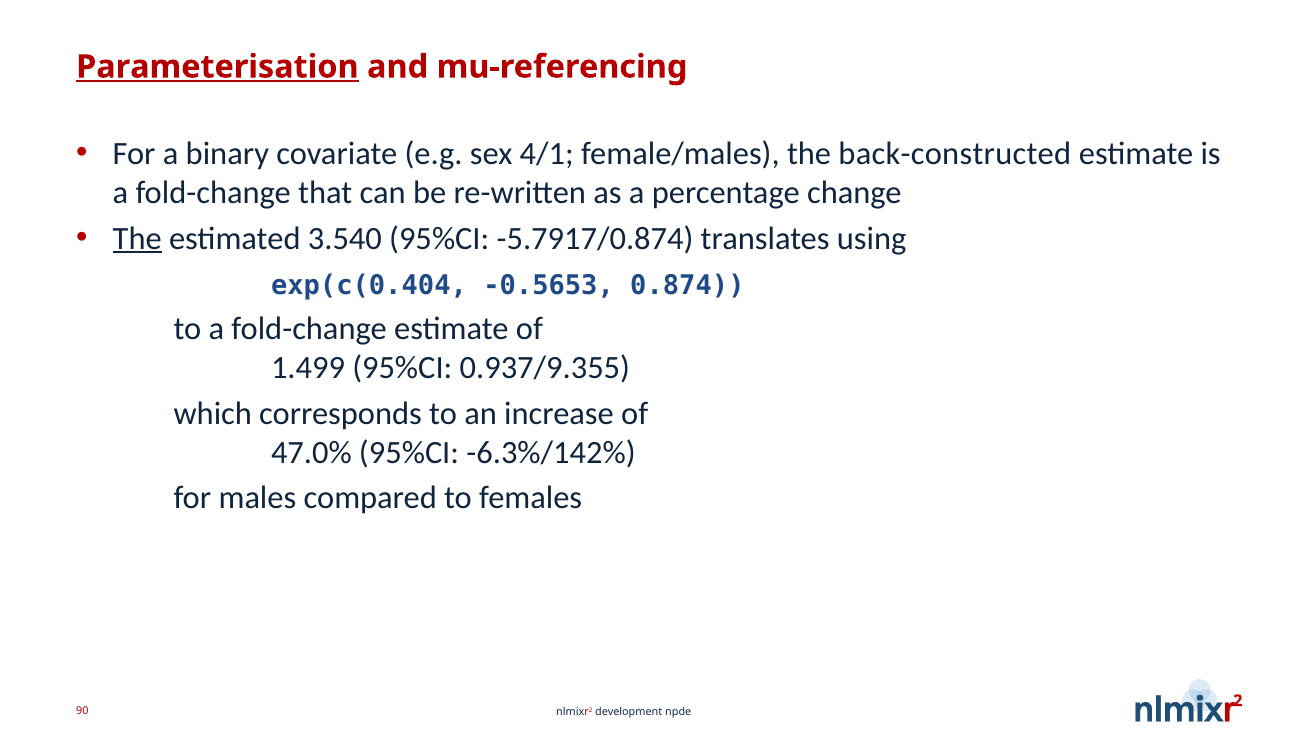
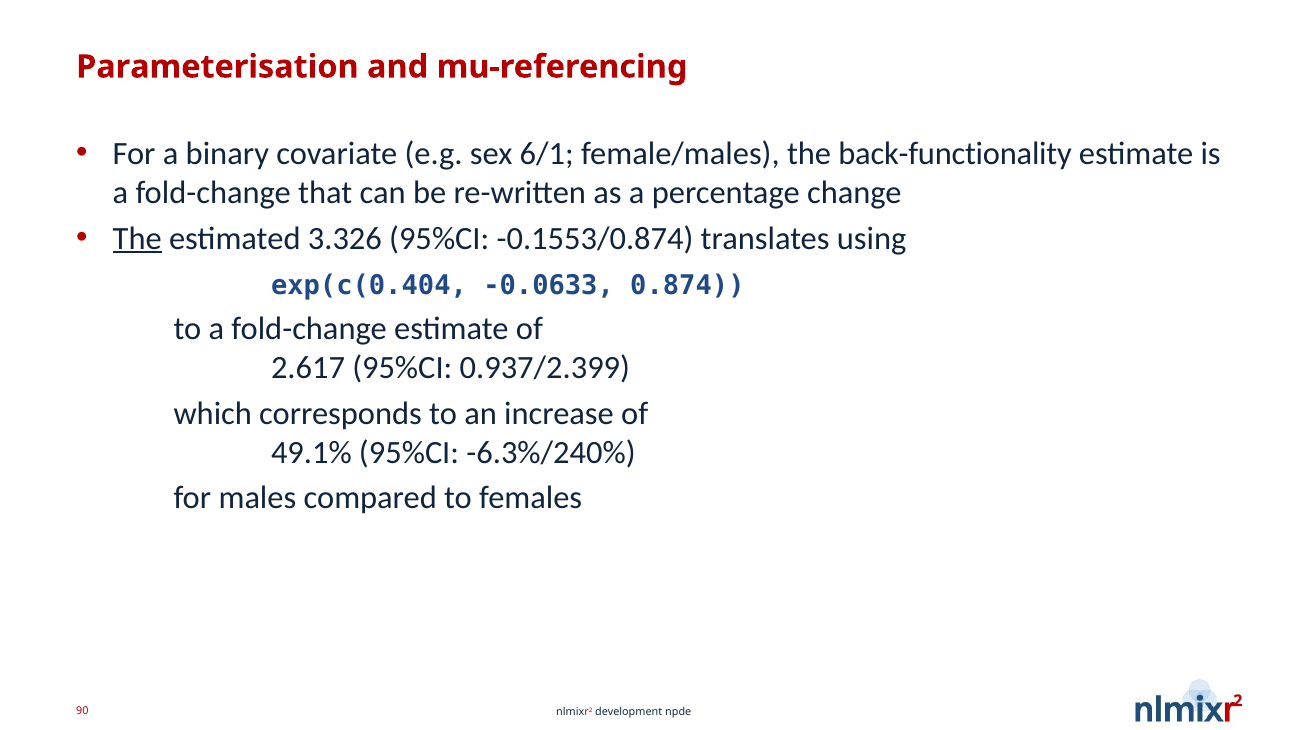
Parameterisation underline: present -> none (217, 67)
4/1: 4/1 -> 6/1 (547, 154)
back-constructed: back-constructed -> back-functionality (955, 154)
3.540: 3.540 -> 3.326 (345, 239)
-5.7917/0.874: -5.7917/0.874 -> -0.1553/0.874 (595, 239)
-0.5653: -0.5653 -> -0.0633 (549, 286)
1.499: 1.499 -> 2.617 (308, 368)
0.937/9.355: 0.937/9.355 -> 0.937/2.399 (545, 368)
47.0%: 47.0% -> 49.1% (311, 453)
-6.3%/142%: -6.3%/142% -> -6.3%/240% (551, 453)
